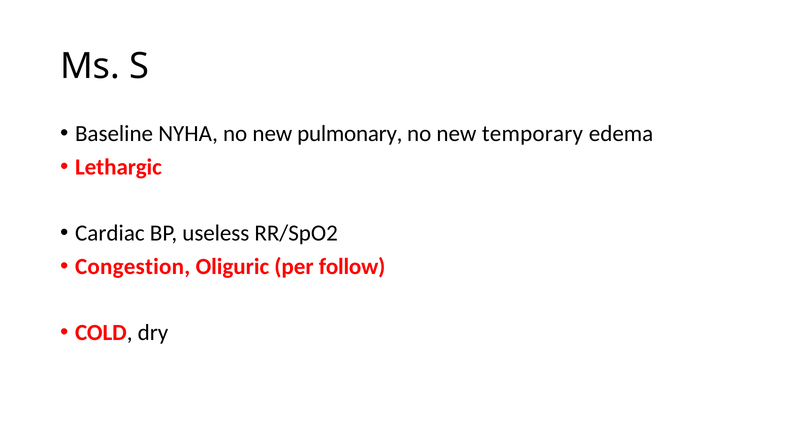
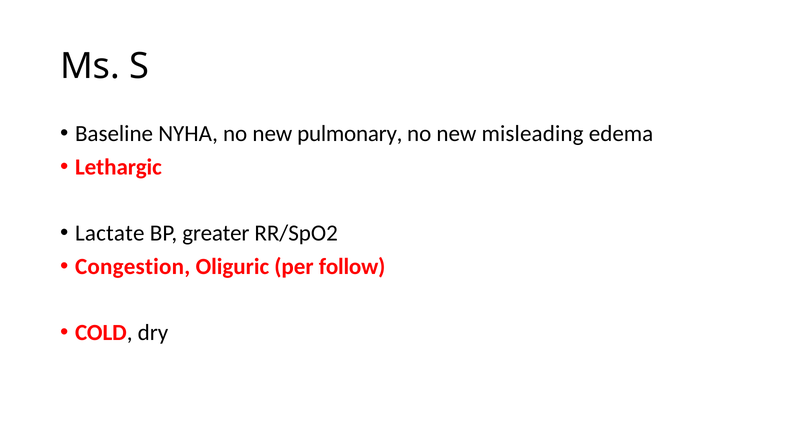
temporary: temporary -> misleading (533, 134)
Cardiac: Cardiac -> Lactate (110, 233)
useless: useless -> greater (216, 233)
